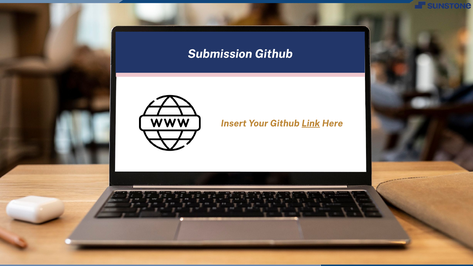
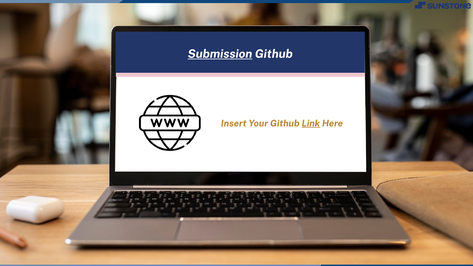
Submission underline: none -> present (220, 54)
